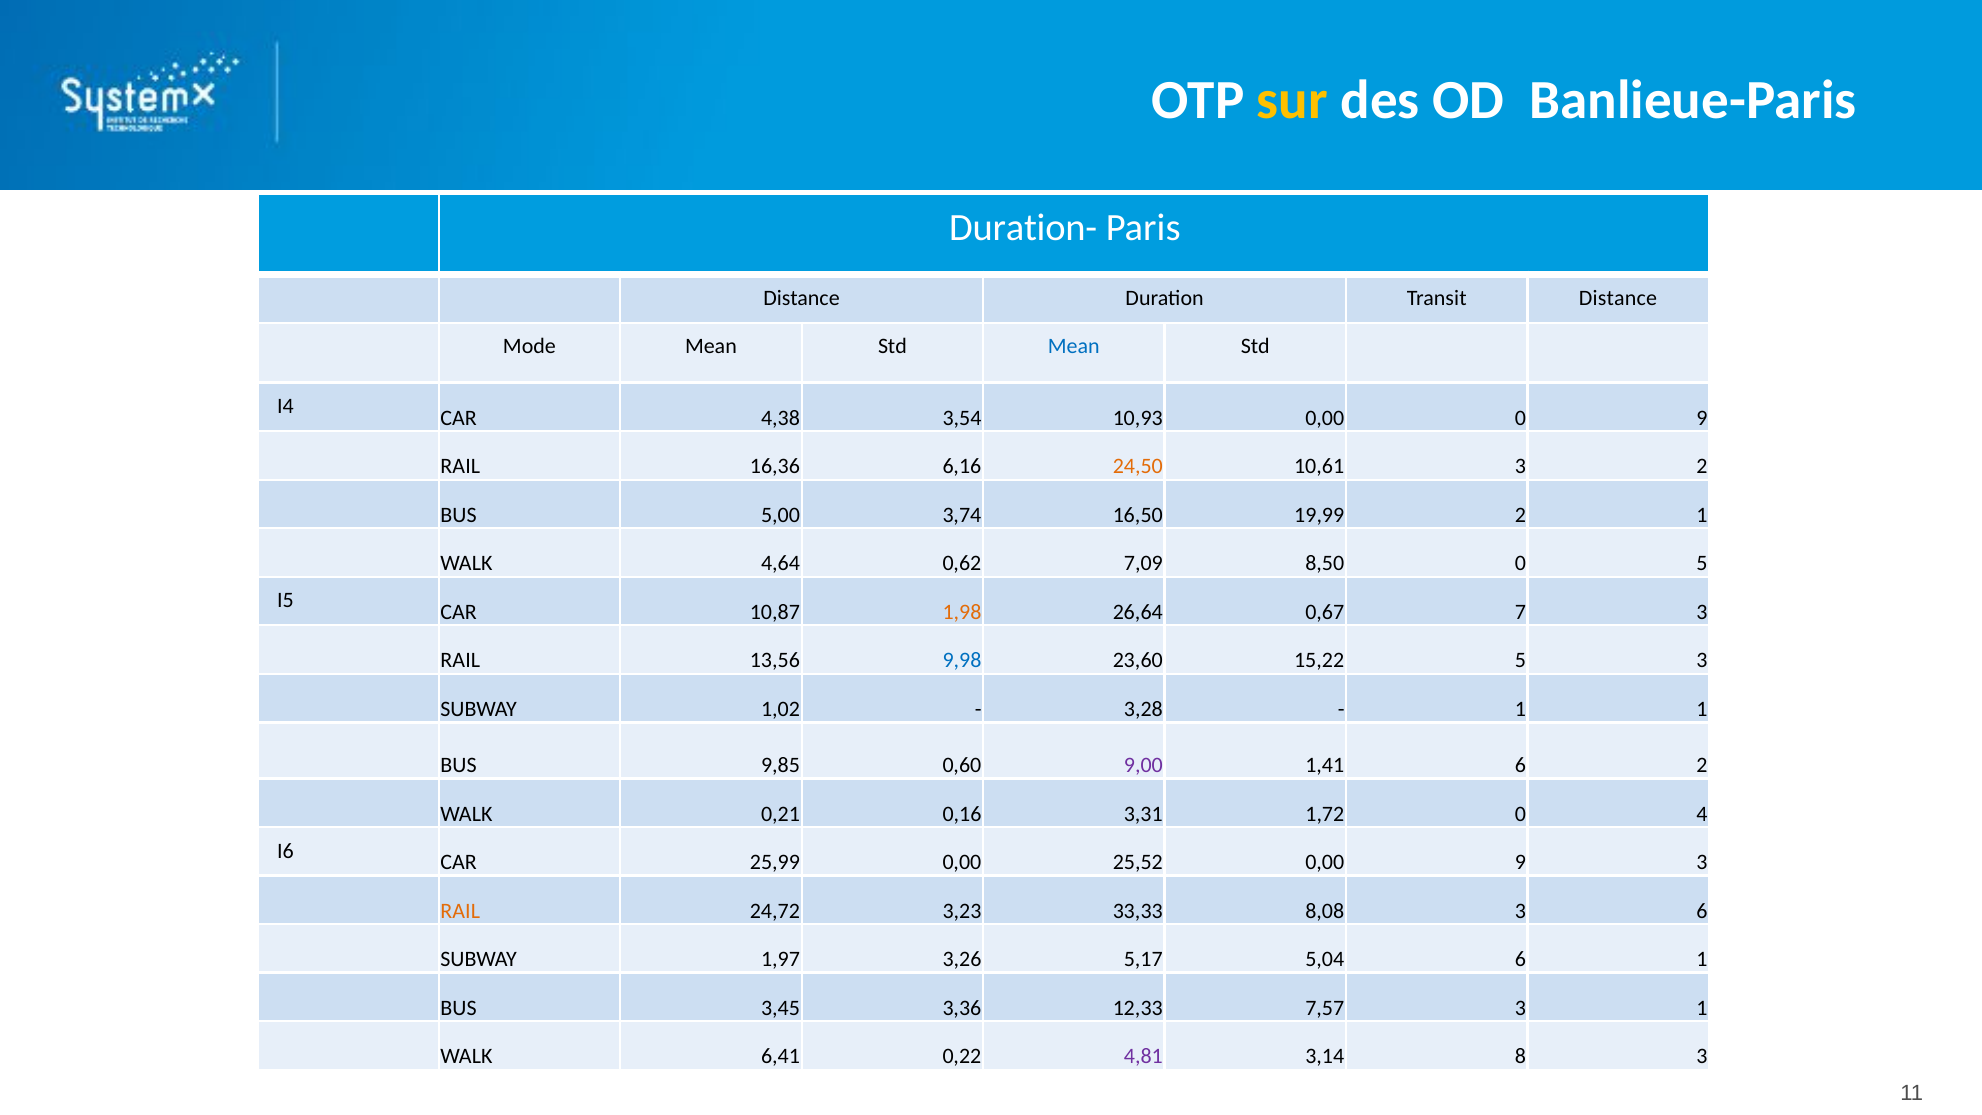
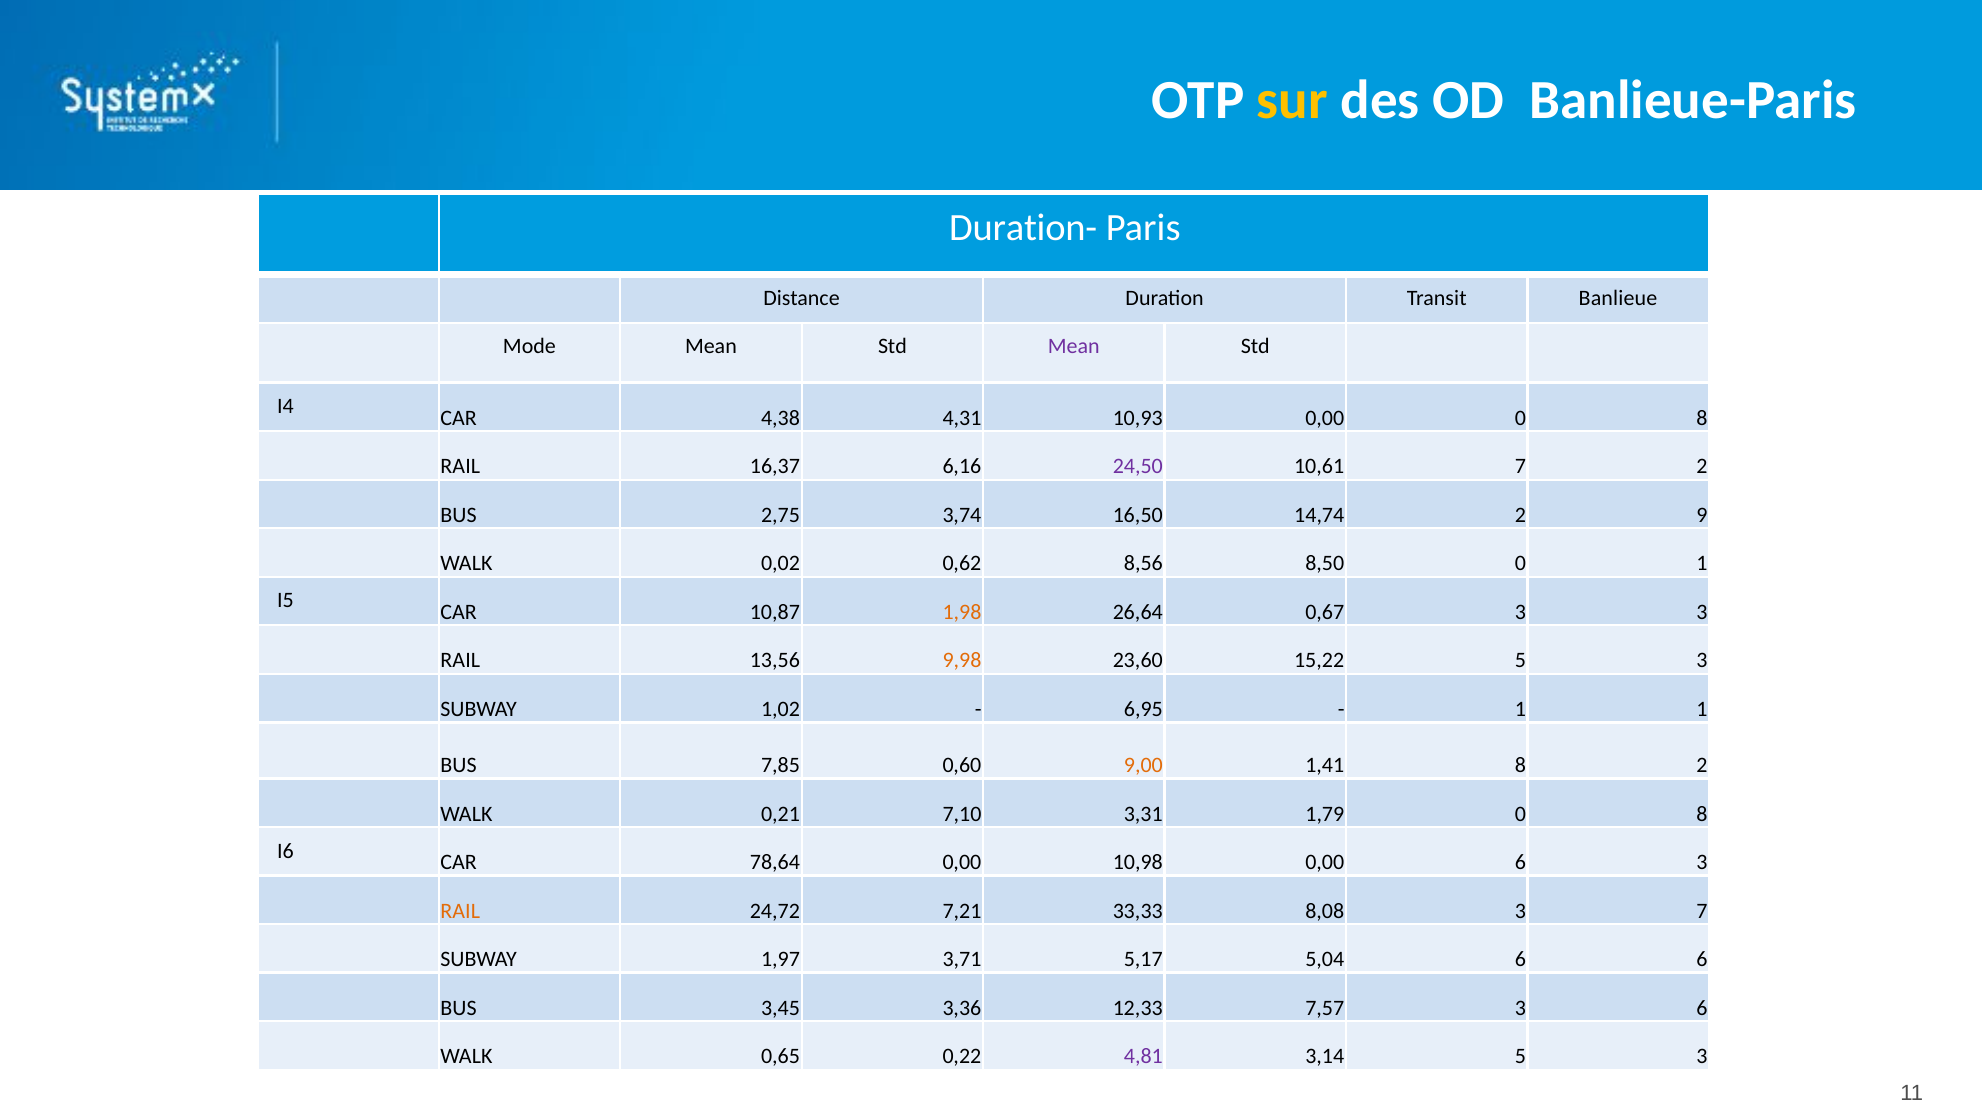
Transit Distance: Distance -> Banlieue (1618, 298)
Mean colour: blue -> purple (1074, 347)
3,54: 3,54 -> 4,31 (962, 418)
0,00 0 9: 9 -> 8 (1702, 418)
16,36: 16,36 -> 16,37 (775, 466)
24,50 colour: orange -> purple (1138, 466)
10,61 3: 3 -> 7 (1520, 466)
5,00: 5,00 -> 2,75 (781, 515)
19,99: 19,99 -> 14,74 (1319, 515)
2 1: 1 -> 9 (1702, 515)
4,64: 4,64 -> 0,02 (781, 564)
7,09: 7,09 -> 8,56 (1143, 564)
0 5: 5 -> 1 (1702, 564)
0,67 7: 7 -> 3 (1520, 612)
9,98 colour: blue -> orange (962, 661)
3,28: 3,28 -> 6,95 (1143, 709)
9,85: 9,85 -> 7,85 (781, 765)
9,00 colour: purple -> orange (1143, 765)
1,41 6: 6 -> 8 (1520, 765)
0,16: 0,16 -> 7,10 (962, 814)
1,72: 1,72 -> 1,79 (1325, 814)
4: 4 -> 8 (1702, 814)
25,99: 25,99 -> 78,64 (775, 862)
25,52: 25,52 -> 10,98 (1138, 862)
0,00 9: 9 -> 6 (1520, 862)
3,23: 3,23 -> 7,21 (962, 911)
3 6: 6 -> 7 (1702, 911)
3,26: 3,26 -> 3,71 (962, 959)
6 1: 1 -> 6 (1702, 959)
3 1: 1 -> 6 (1702, 1008)
6,41: 6,41 -> 0,65 (781, 1056)
3,14 8: 8 -> 5 (1520, 1056)
